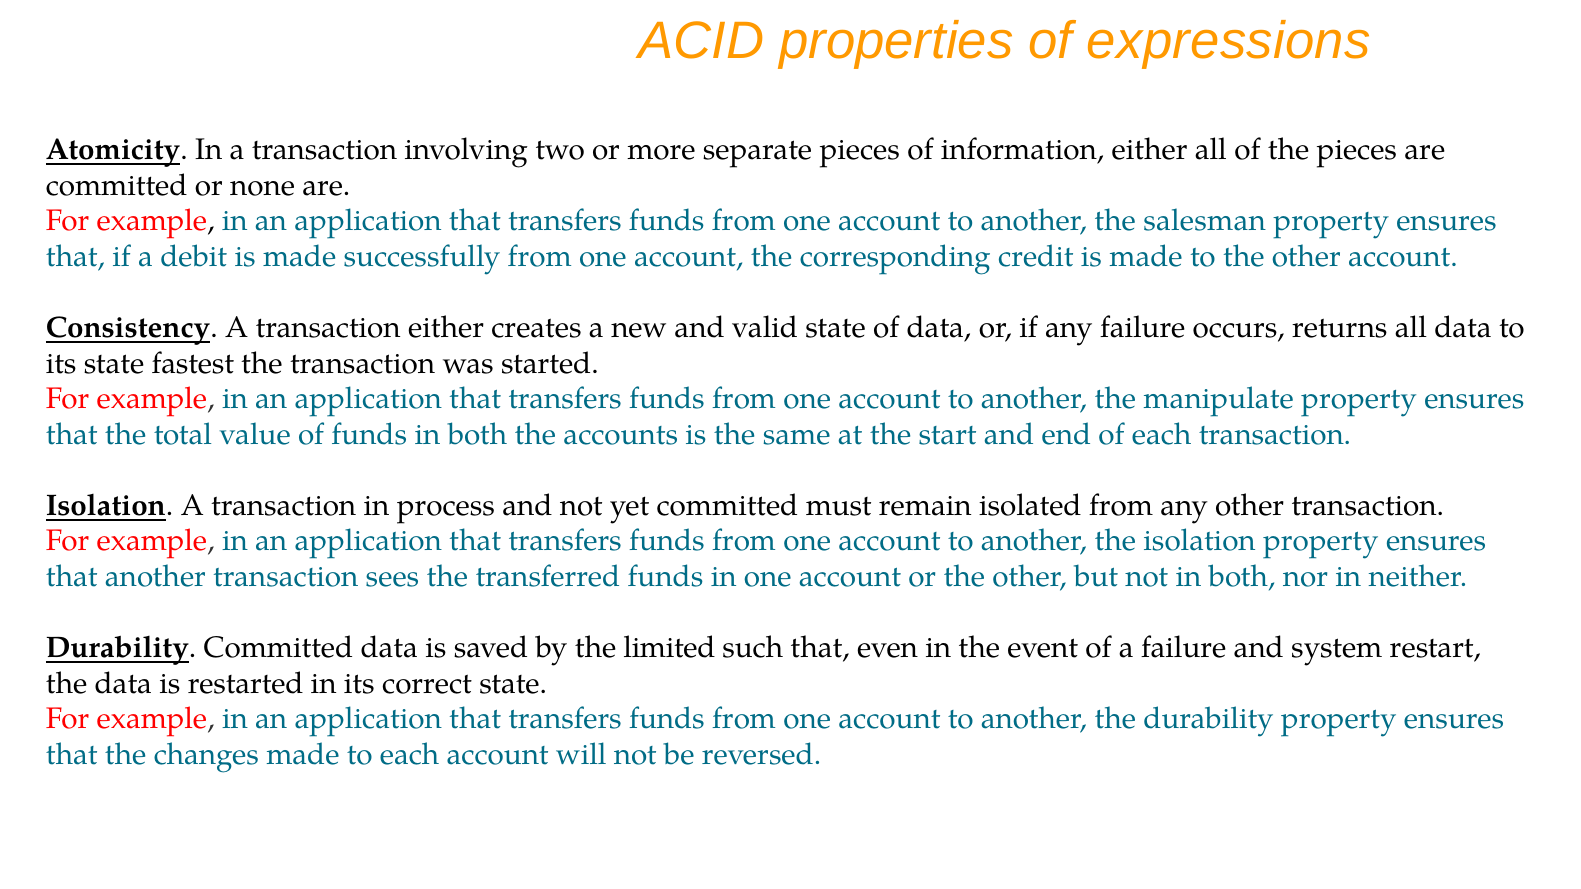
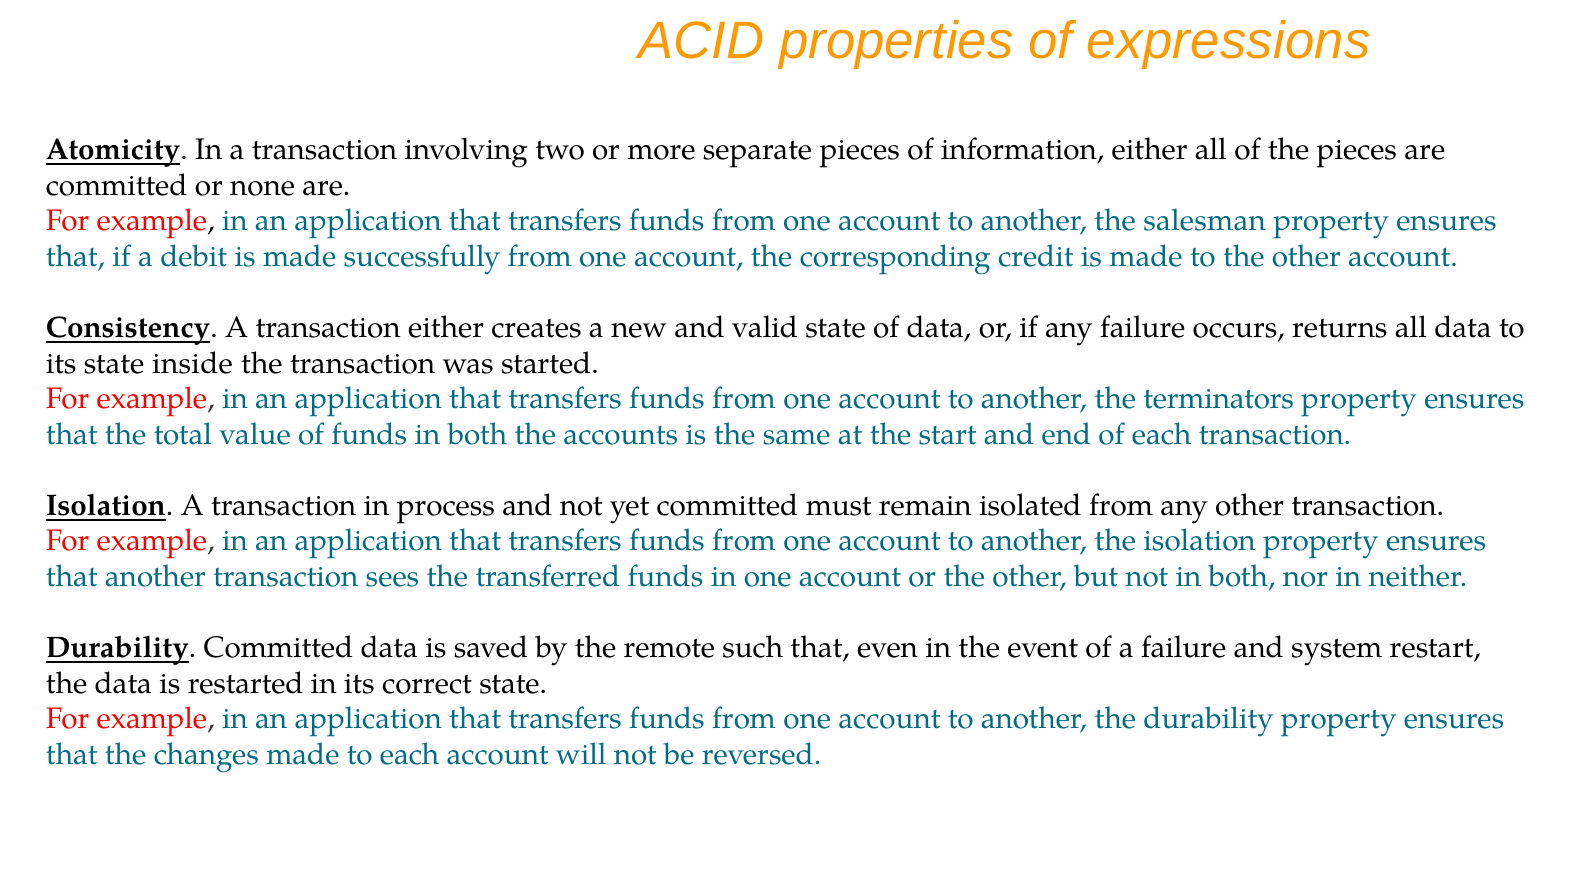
fastest: fastest -> inside (193, 363)
manipulate: manipulate -> terminators (1219, 399)
limited: limited -> remote (669, 648)
